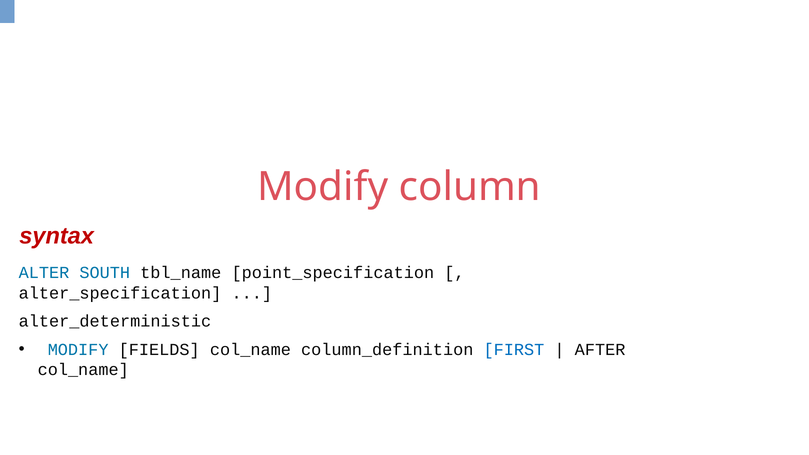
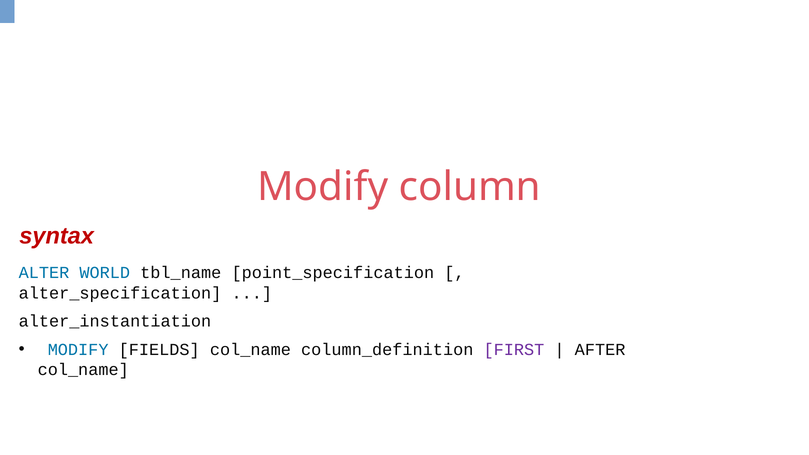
SOUTH: SOUTH -> WORLD (105, 273)
alter_deterministic: alter_deterministic -> alter_instantiation (115, 321)
FIRST colour: blue -> purple (514, 350)
